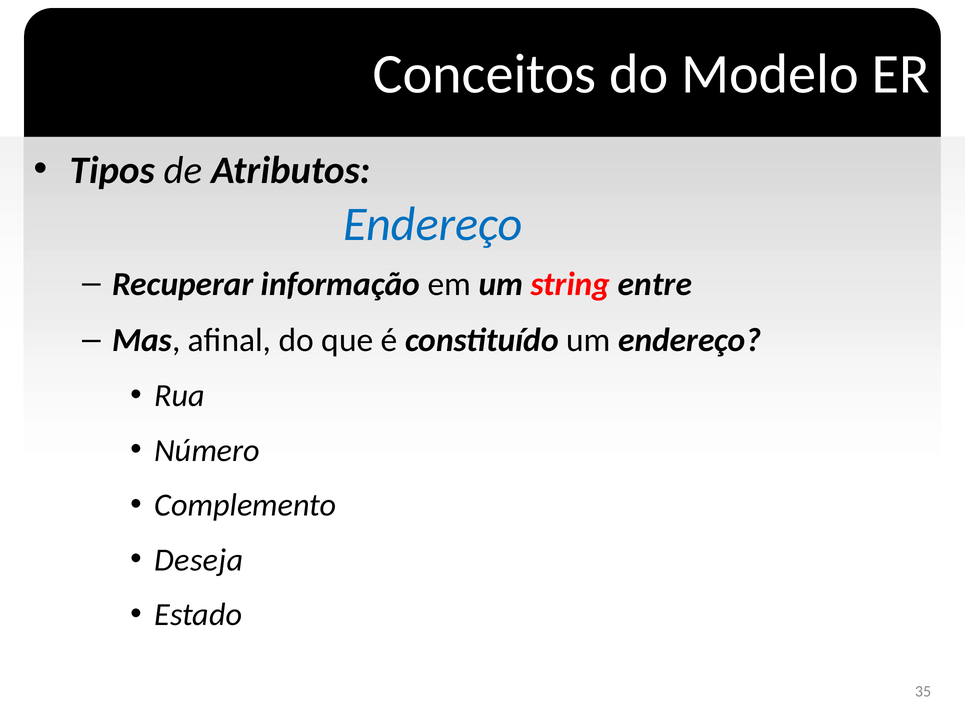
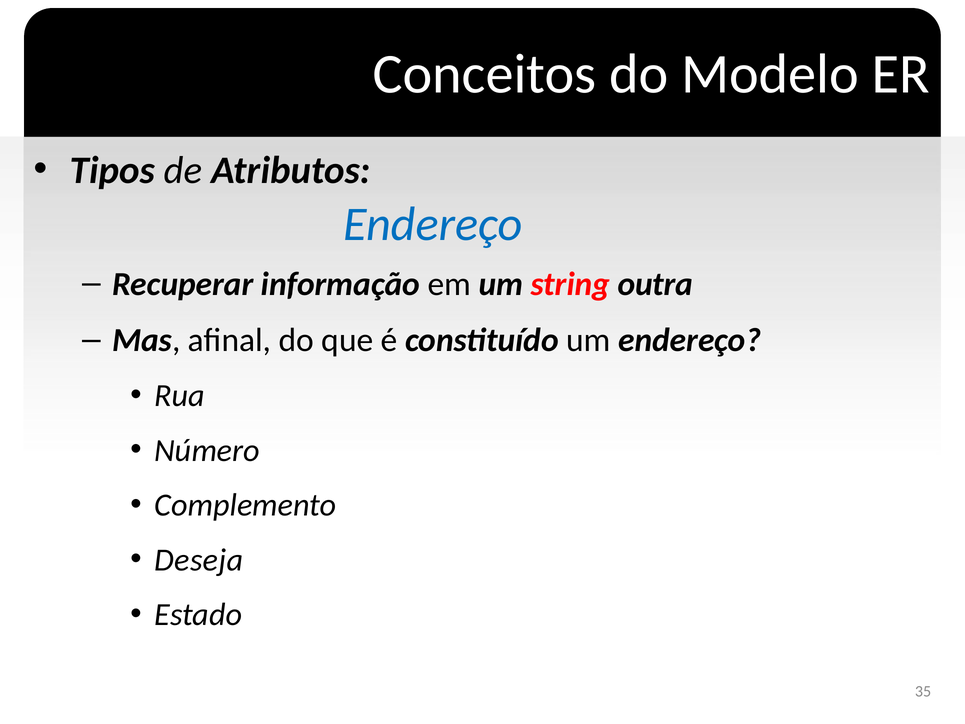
entre: entre -> outra (655, 284)
